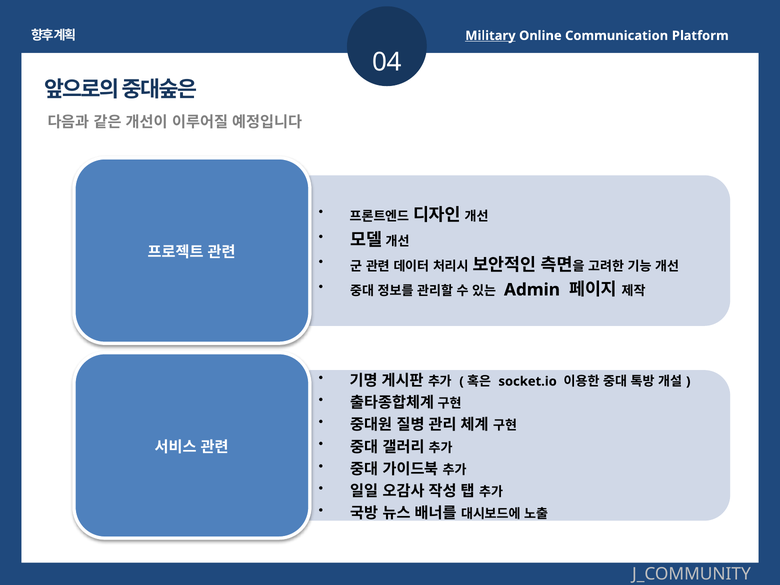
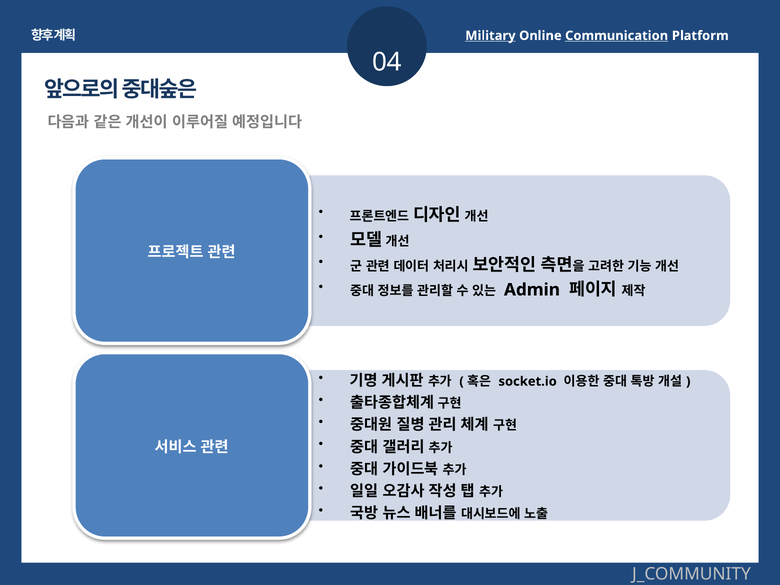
Communication underline: none -> present (617, 36)
